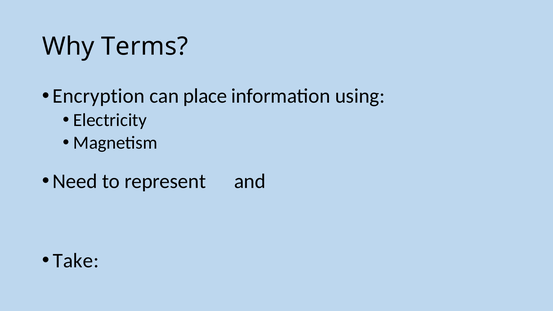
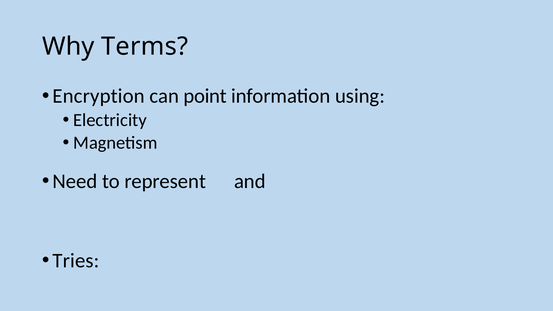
place: place -> point (205, 96)
Take: Take -> Tries (76, 261)
